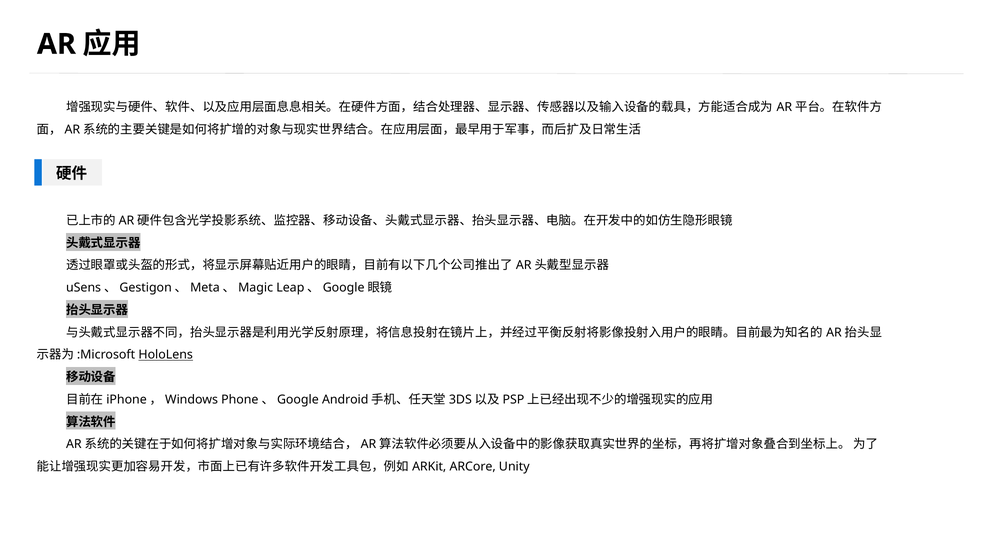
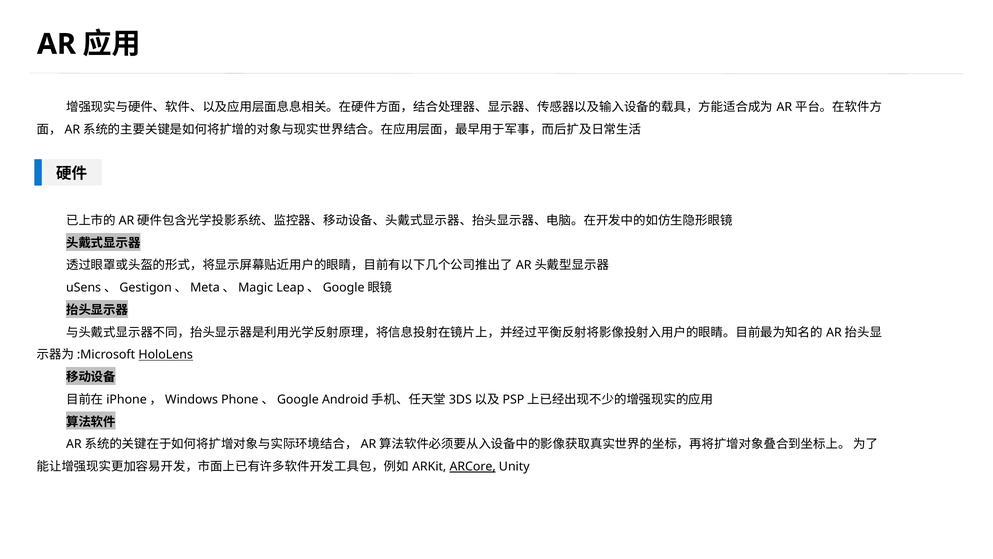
ARCore underline: none -> present (473, 466)
